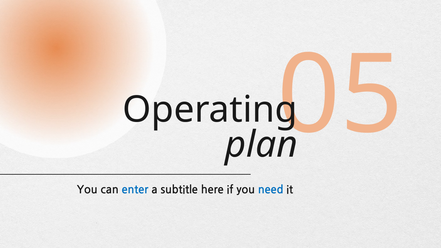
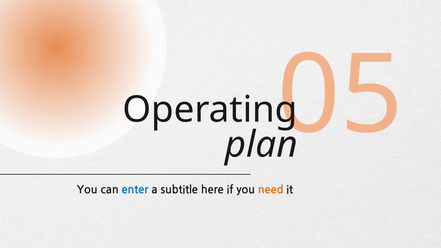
need colour: blue -> orange (271, 190)
